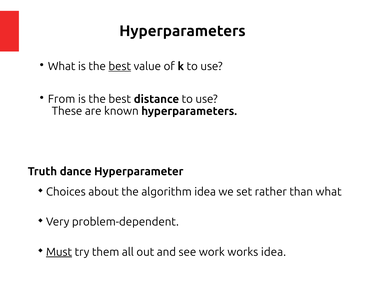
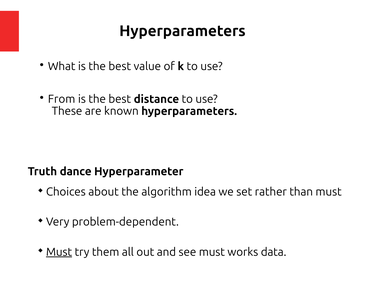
best underline: present -> none (120, 66)
than what: what -> must (329, 192)
see work: work -> must (212, 252)
works idea: idea -> data (274, 252)
